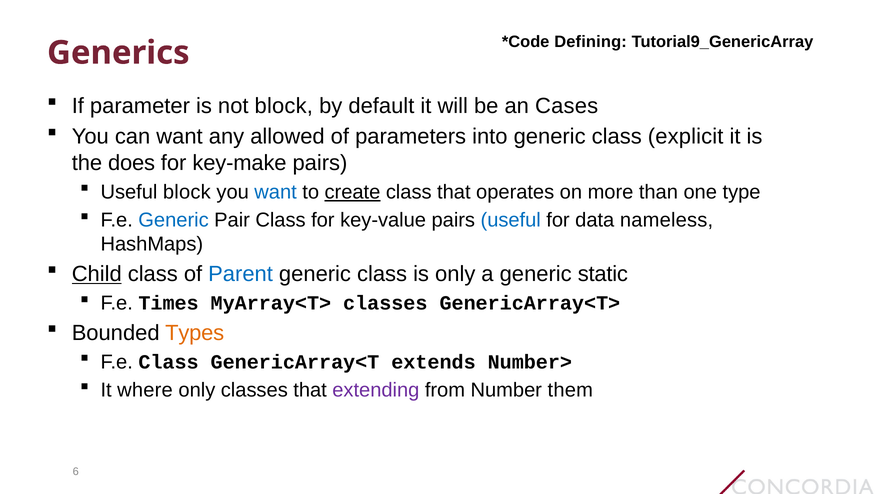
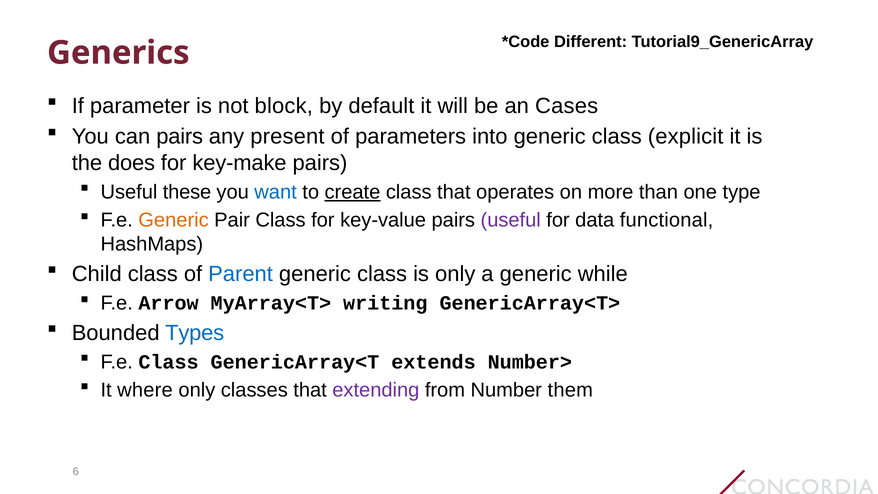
Defining: Defining -> Different (591, 42)
can want: want -> pairs (180, 137)
allowed: allowed -> present (287, 137)
Useful block: block -> these (187, 192)
Generic colour: blue -> orange (174, 220)
useful colour: blue -> purple (511, 220)
nameless: nameless -> functional (667, 220)
Child underline: present -> none (97, 274)
static: static -> while (603, 274)
Times: Times -> Arrow (169, 303)
MyArray<T> classes: classes -> writing (385, 303)
Types colour: orange -> blue (195, 333)
